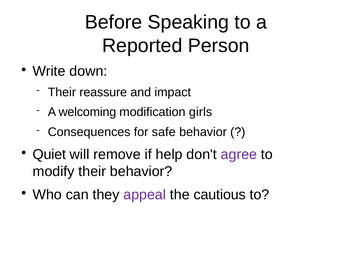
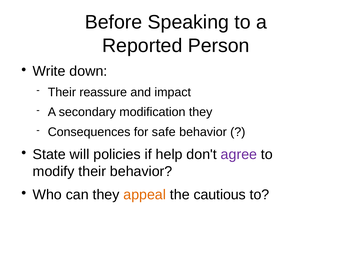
welcoming: welcoming -> secondary (87, 112)
modification girls: girls -> they (201, 112)
Quiet: Quiet -> State (49, 154)
remove: remove -> policies (117, 154)
appeal colour: purple -> orange (145, 195)
